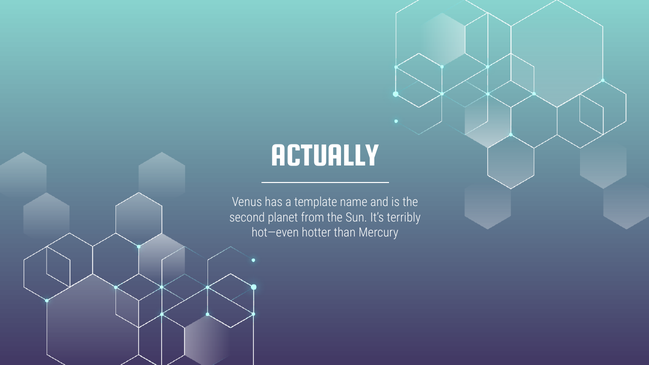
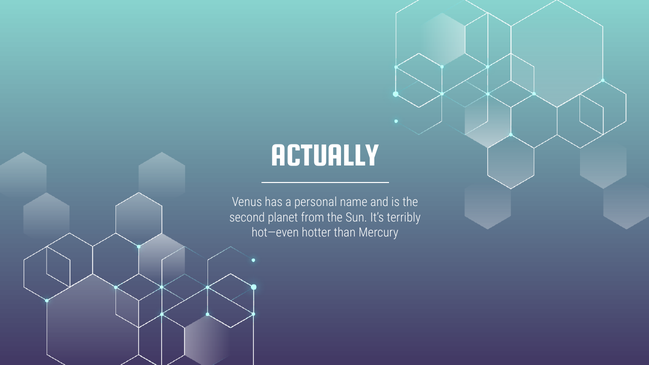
template: template -> personal (316, 202)
